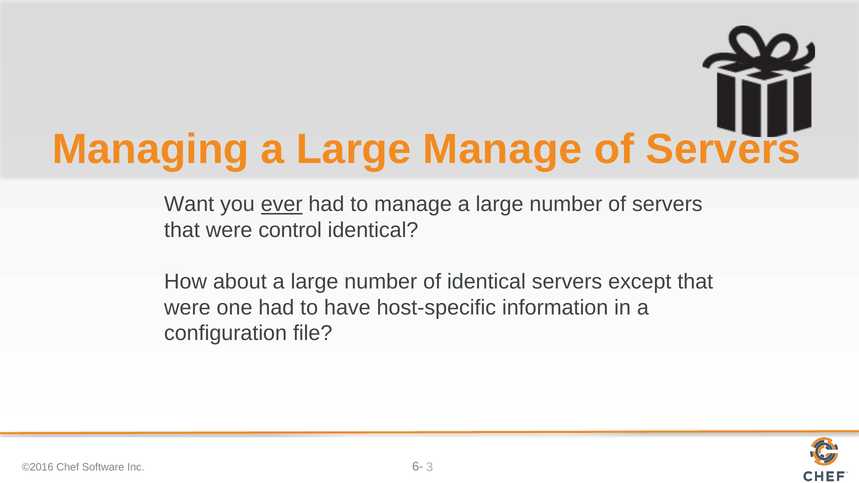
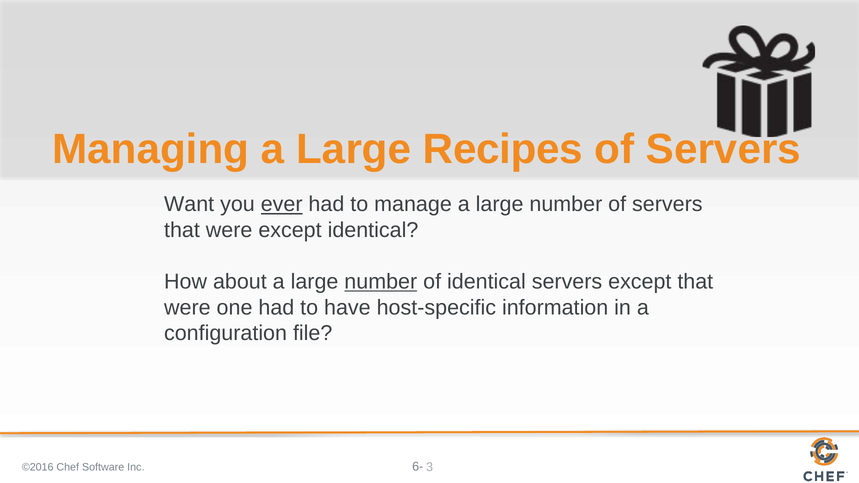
Large Manage: Manage -> Recipes (503, 149)
were control: control -> except (290, 230)
number underline: none -> present (381, 282)
